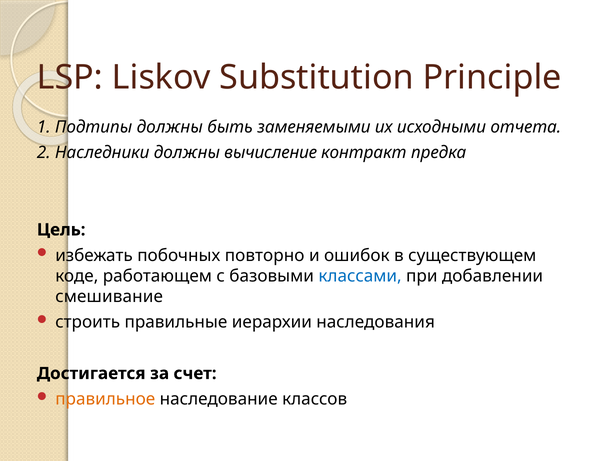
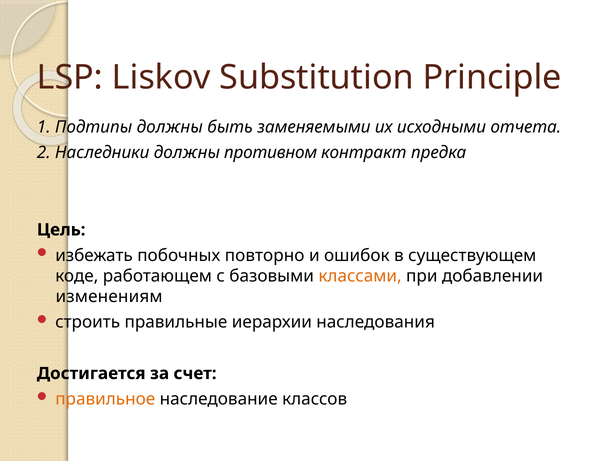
вычисление: вычисление -> противном (271, 153)
классами colour: blue -> orange (360, 276)
смешивание: смешивание -> изменениям (109, 297)
